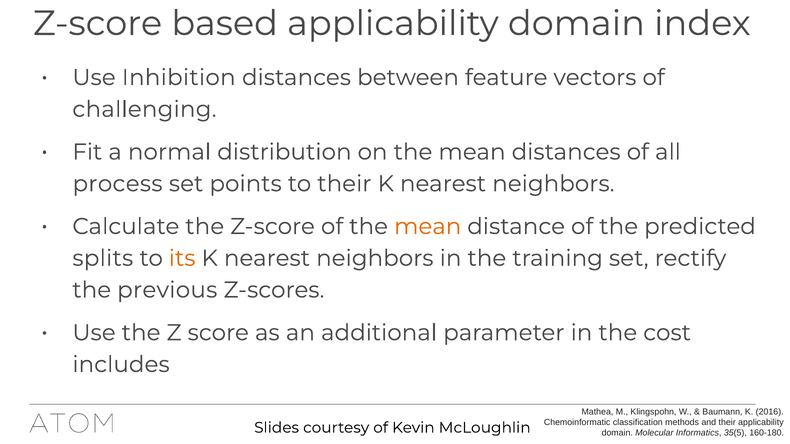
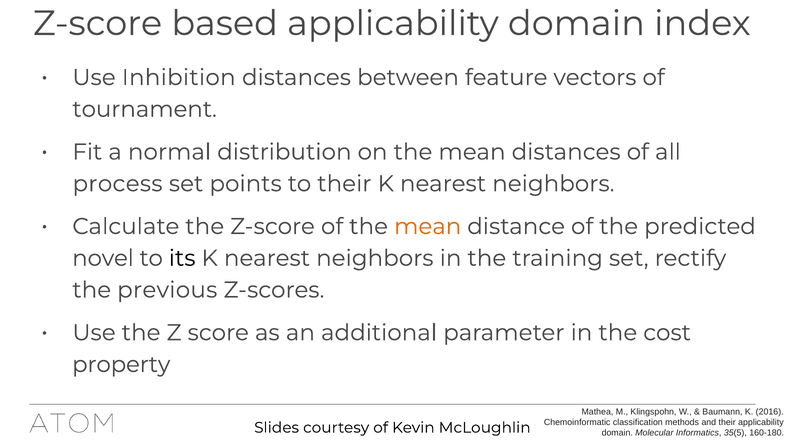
challenging: challenging -> tournament (145, 109)
splits: splits -> novel (103, 258)
its colour: orange -> black (182, 258)
includes: includes -> property (121, 365)
